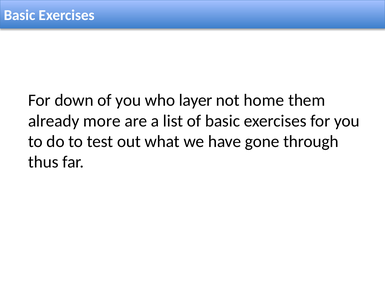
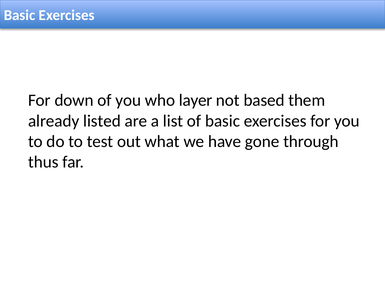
home: home -> based (264, 100)
more: more -> listed (102, 121)
